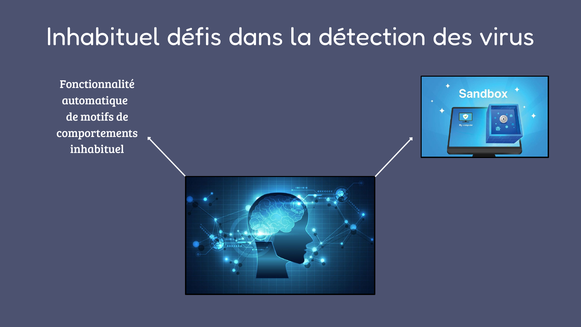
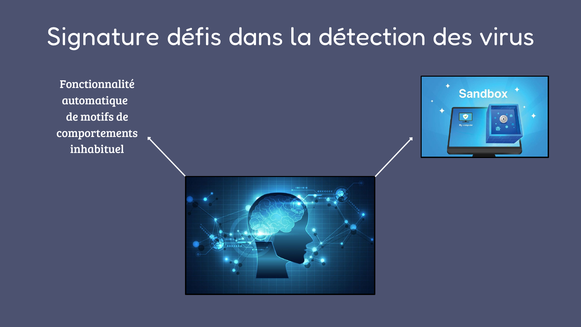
Inhabituel: Inhabituel -> Signature (103, 37)
